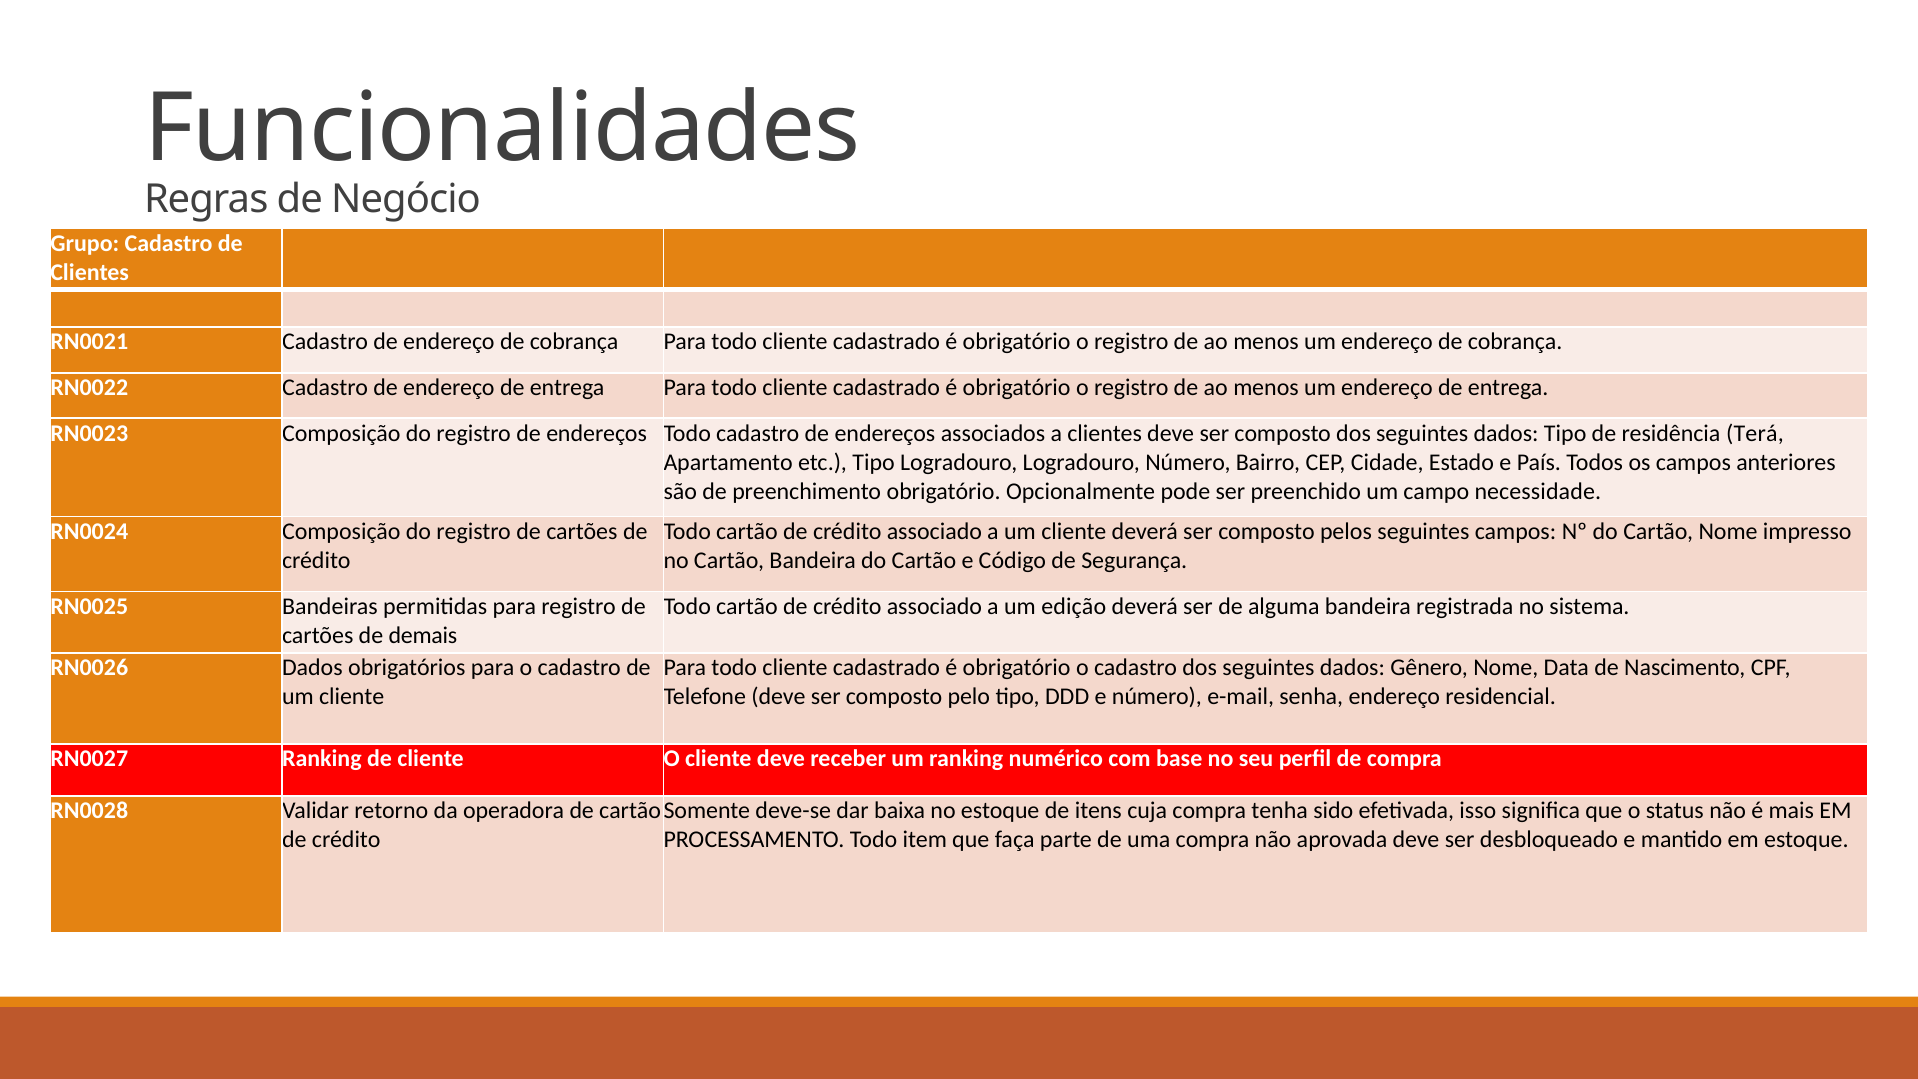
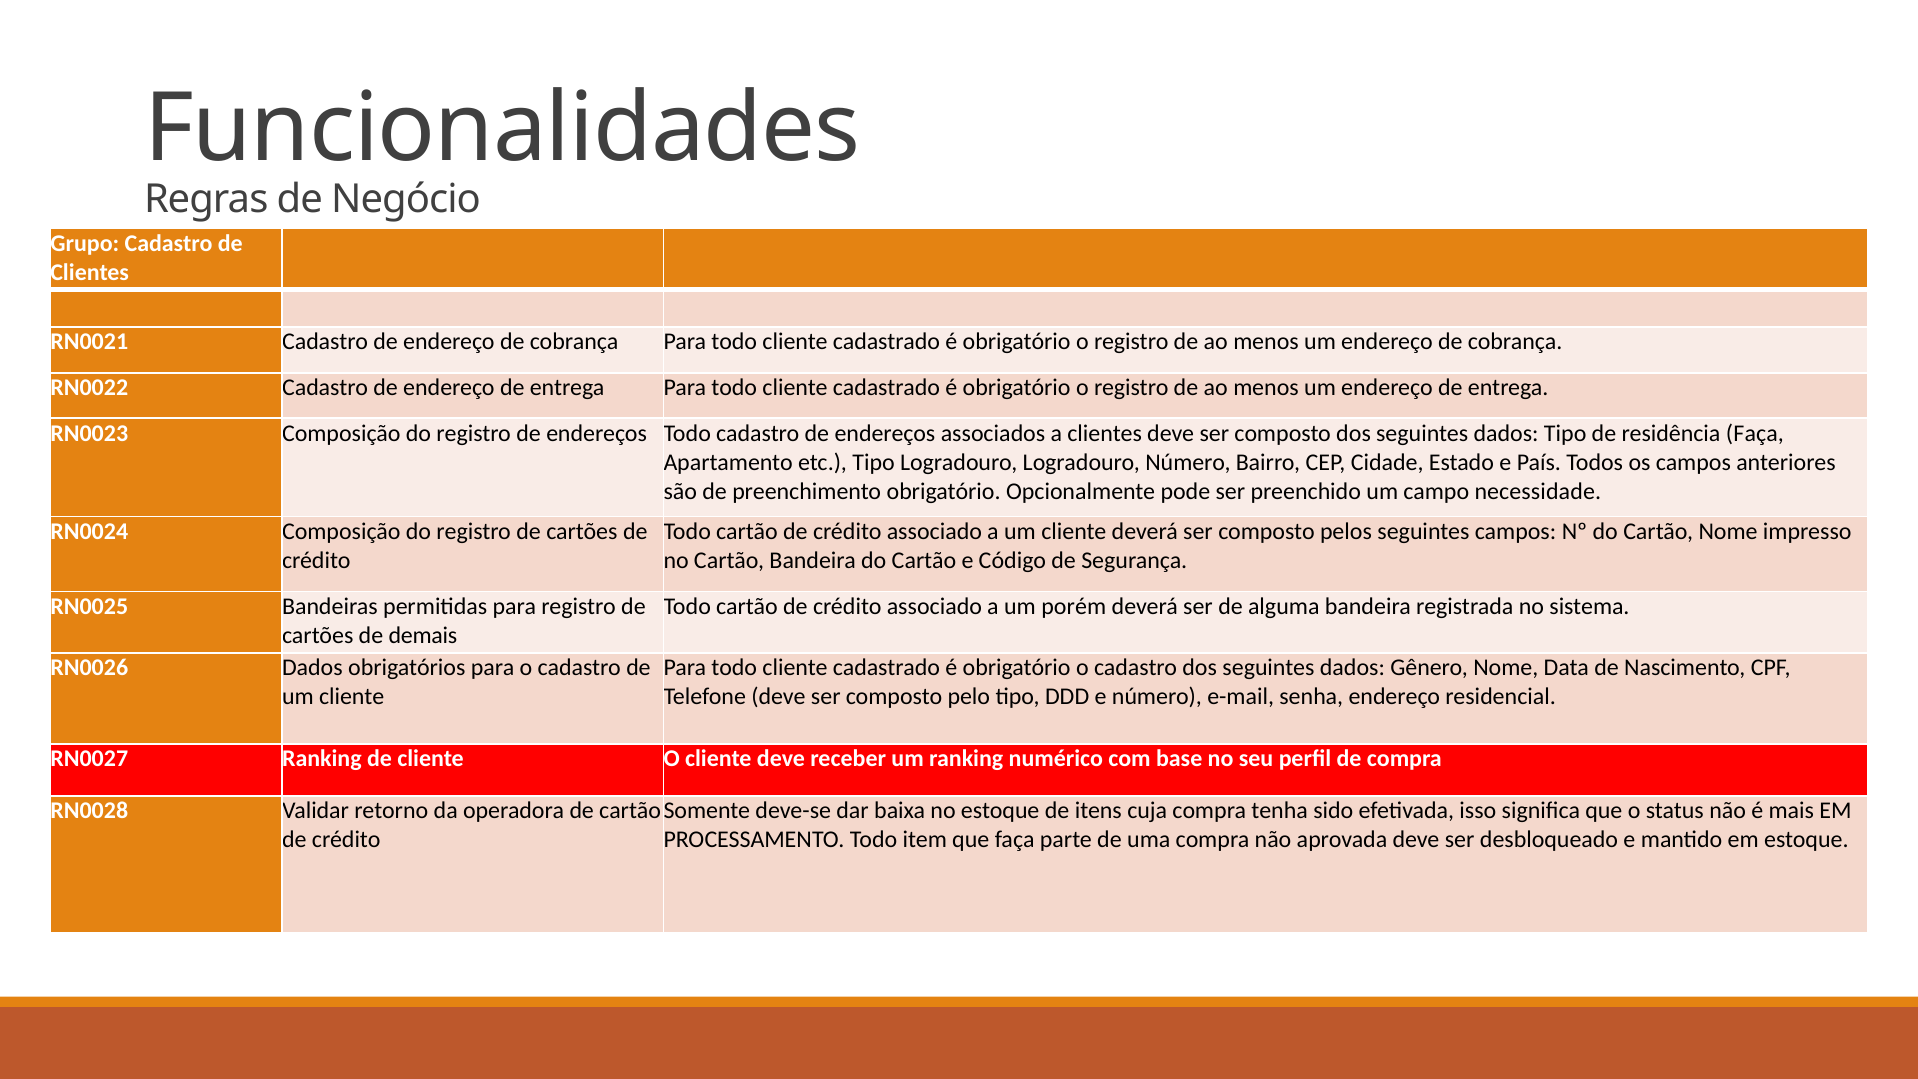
residência Terá: Terá -> Faça (1755, 433)
edição: edição -> porém (1074, 606)
